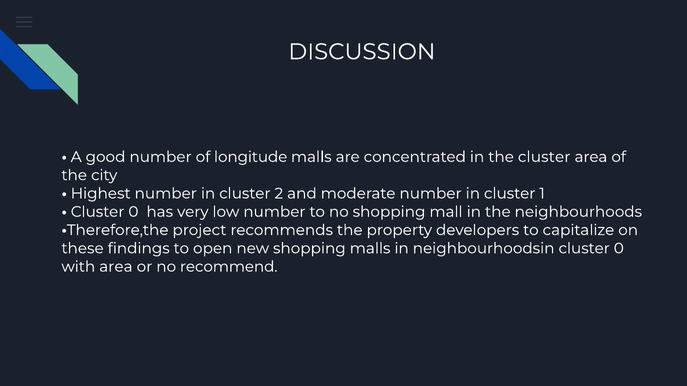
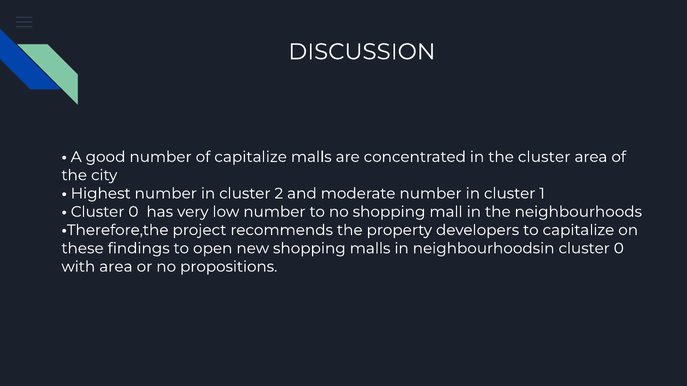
of longitude: longitude -> capitalize (251, 157)
recommend: recommend -> propositions (229, 267)
